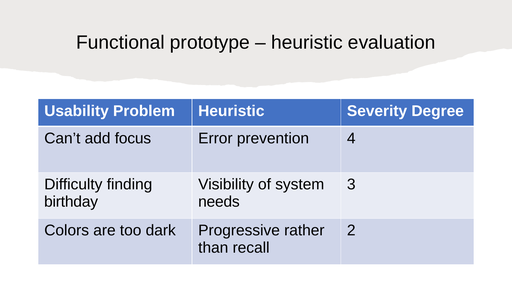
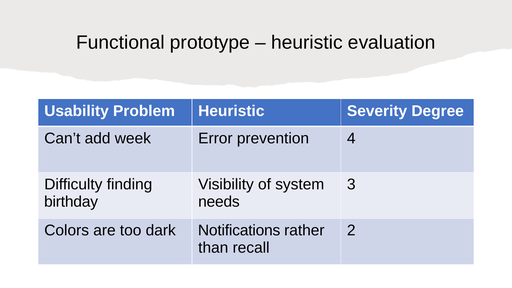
focus: focus -> week (133, 138)
Progressive: Progressive -> Notifications (239, 231)
